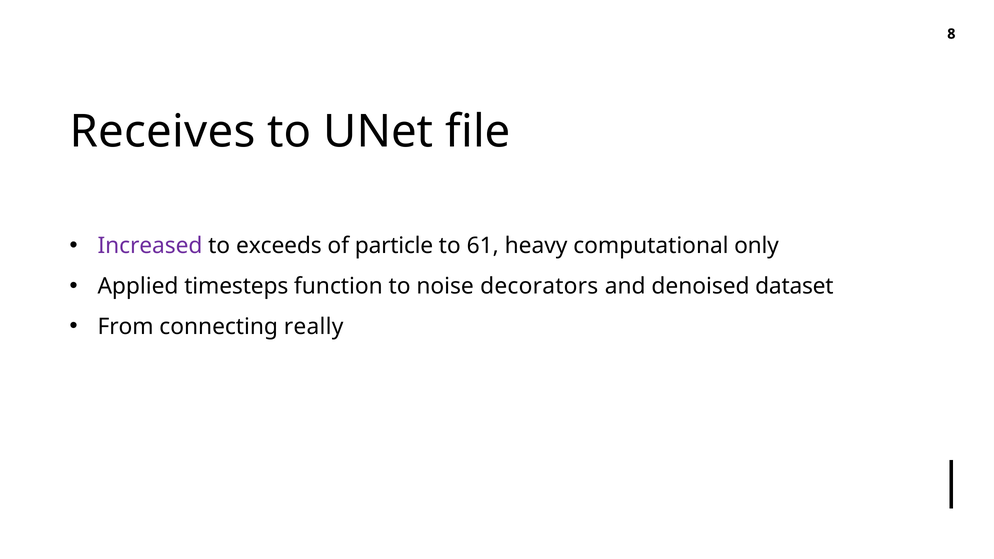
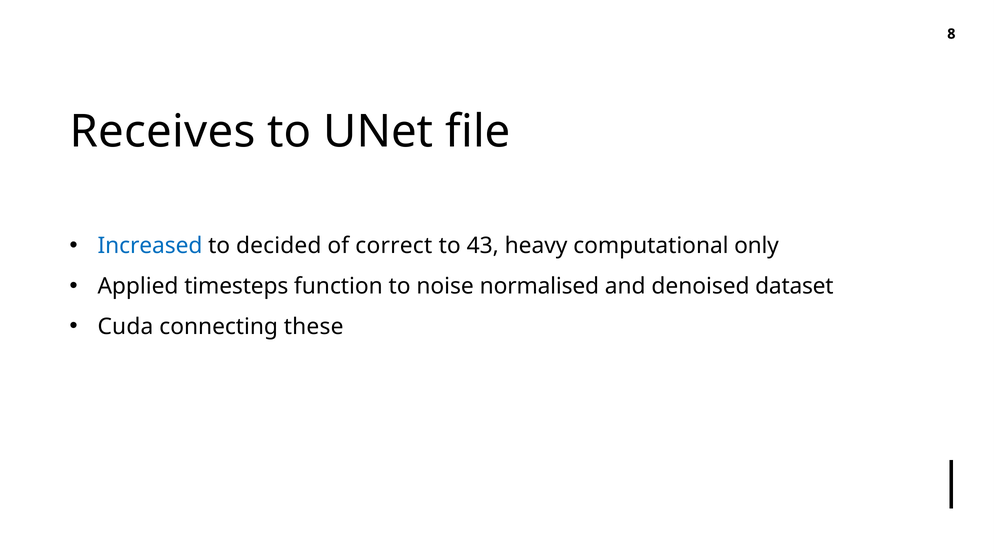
Increased colour: purple -> blue (150, 246)
exceeds: exceeds -> decided (279, 246)
particle: particle -> correct (394, 246)
61: 61 -> 43 (483, 246)
decorators: decorators -> normalised (539, 286)
From: From -> Cuda (125, 327)
really: really -> these (314, 327)
